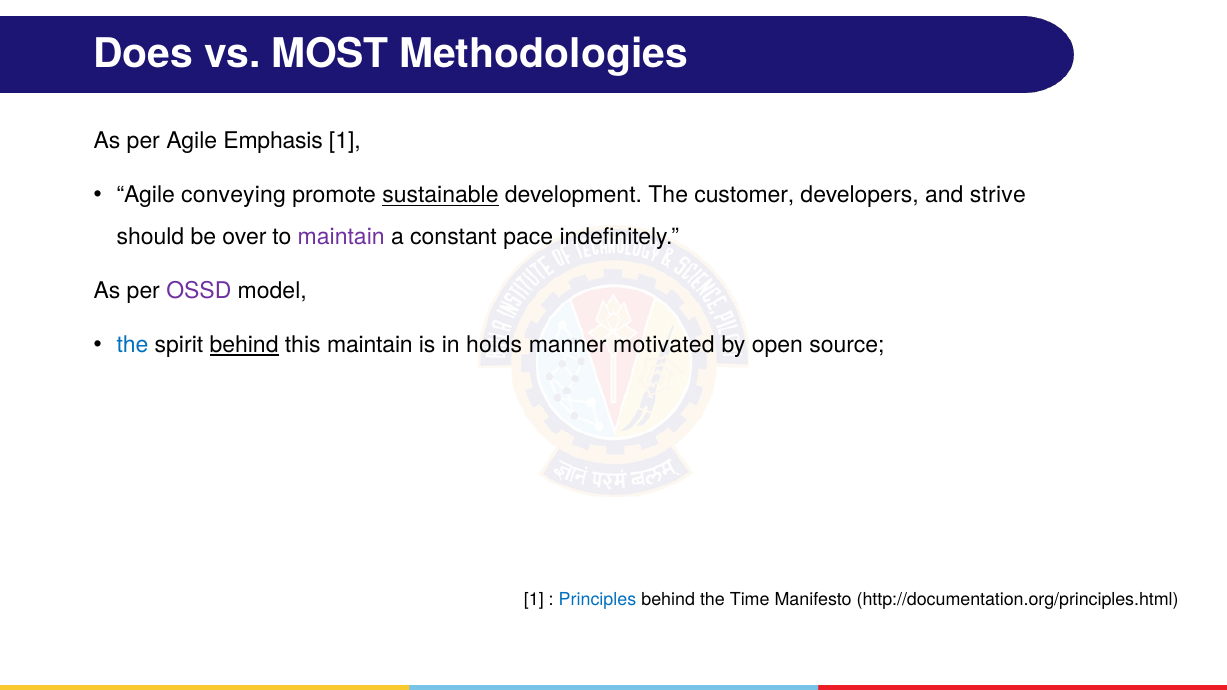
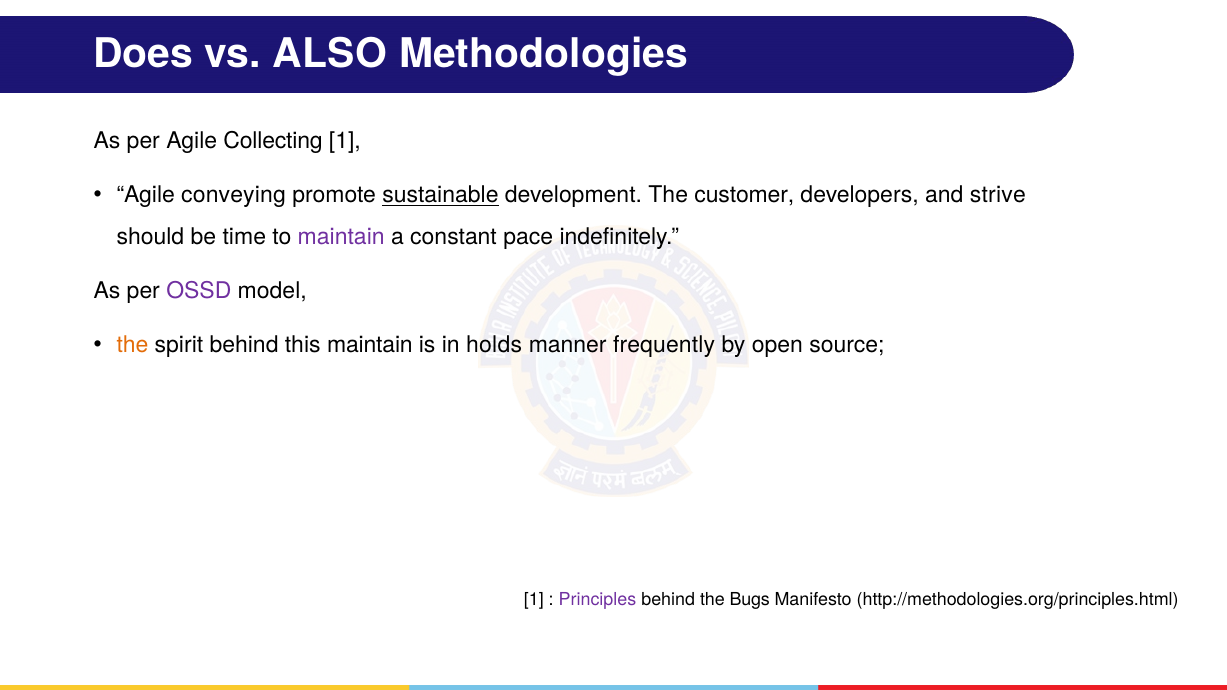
MOST: MOST -> ALSO (330, 54)
Emphasis: Emphasis -> Collecting (273, 141)
over: over -> time (244, 237)
the colour: blue -> orange (132, 345)
behind underline: present -> none (244, 345)
motivated: motivated -> frequently (664, 345)
Principles colour: blue -> purple (598, 600)
Time: Time -> Bugs (750, 600)
http://documentation.org/principles.html: http://documentation.org/principles.html -> http://methodologies.org/principles.html (1018, 600)
